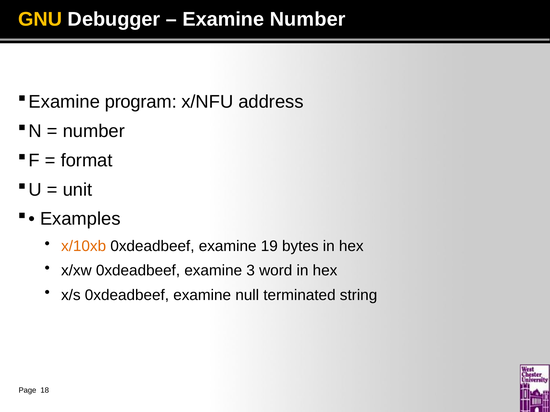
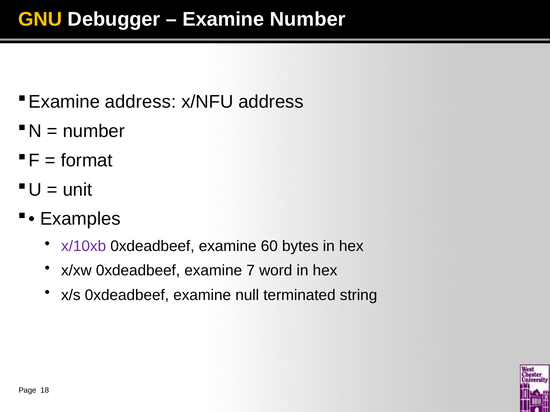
program: program -> address (141, 102)
x/10xb colour: orange -> purple (84, 247)
19: 19 -> 60 (269, 247)
3: 3 -> 7 (251, 271)
